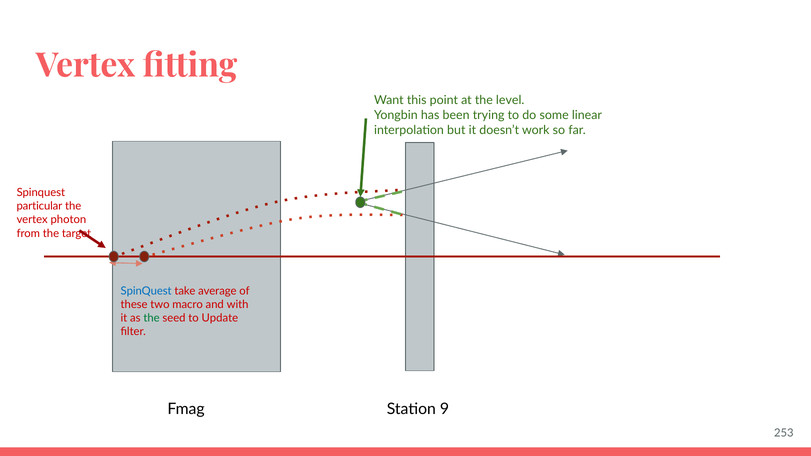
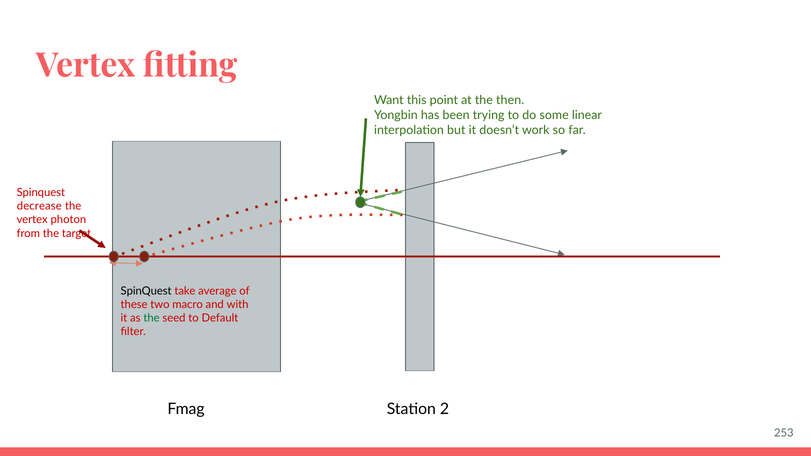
level: level -> then (510, 100)
particular: particular -> decrease (39, 206)
SpinQuest colour: blue -> black (146, 291)
Update: Update -> Default (220, 318)
9: 9 -> 2 (444, 409)
